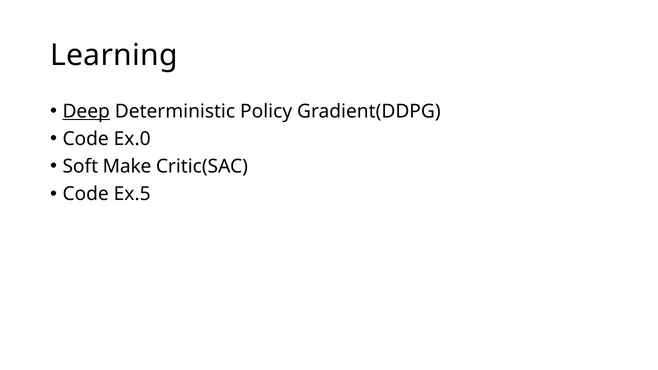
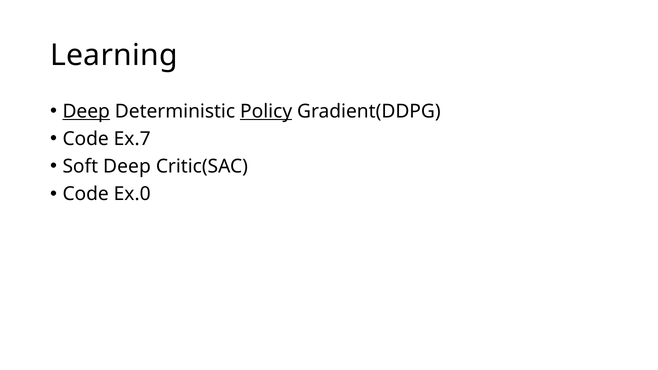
Policy underline: none -> present (266, 111)
Ex.0: Ex.0 -> Ex.7 (132, 139)
Soft Make: Make -> Deep (127, 166)
Ex.5: Ex.5 -> Ex.0 (132, 194)
